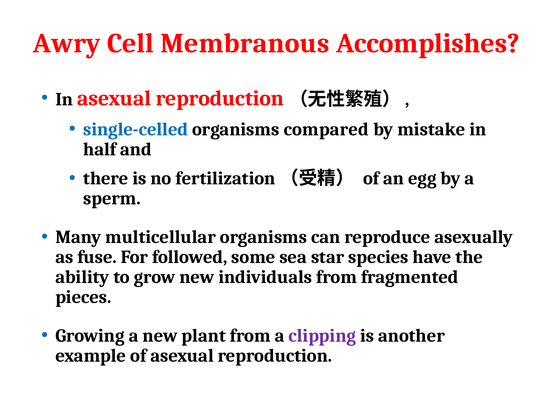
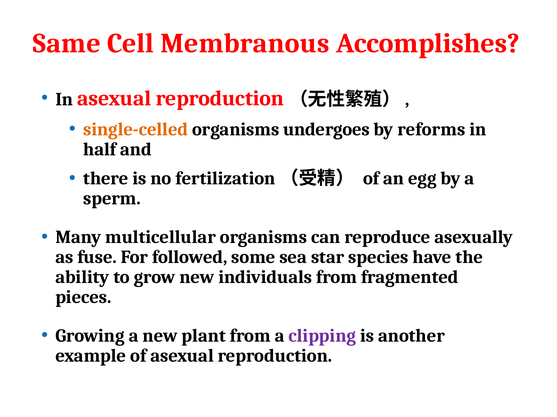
Awry: Awry -> Same (67, 43)
single-celled colour: blue -> orange (136, 129)
compared: compared -> undergoes (326, 129)
mistake: mistake -> reforms (431, 129)
